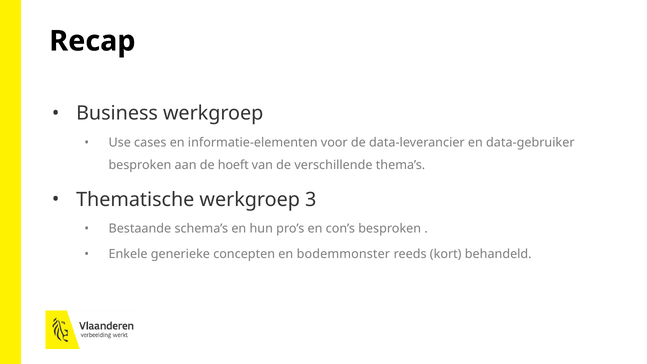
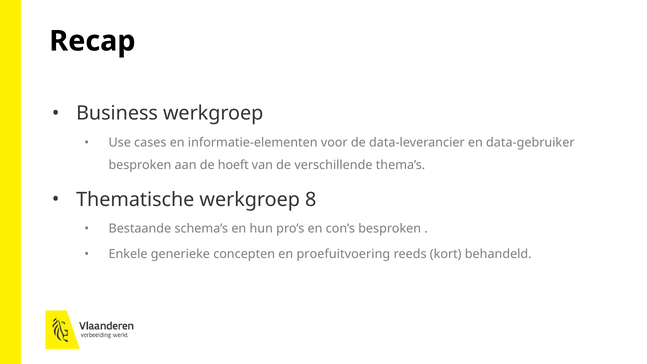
3: 3 -> 8 (311, 200)
bodemmonster: bodemmonster -> proefuitvoering (343, 254)
